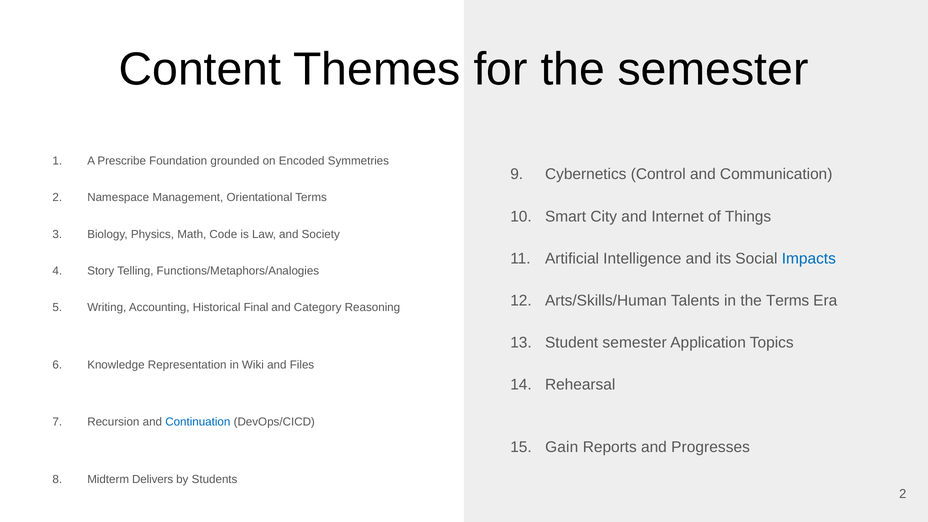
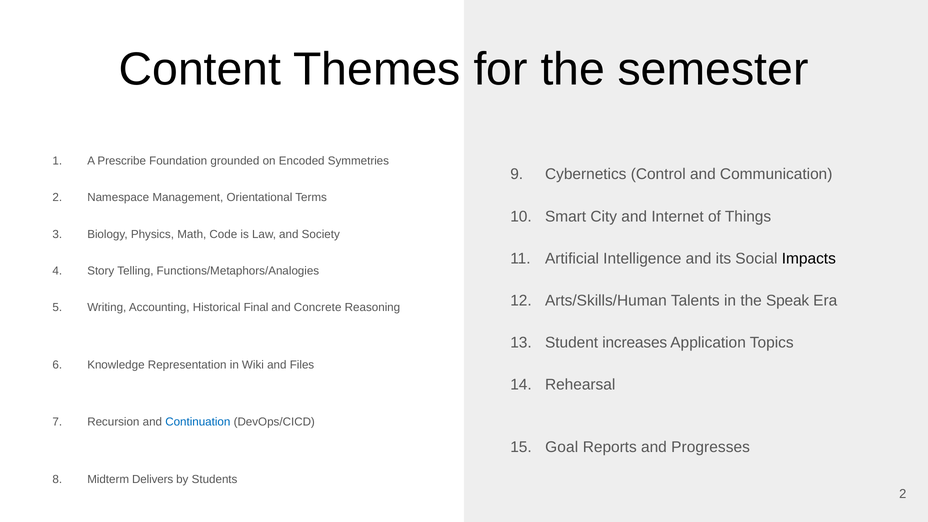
Impacts colour: blue -> black (809, 259)
the Terms: Terms -> Speak (788, 301)
Category: Category -> Concrete (318, 308)
Student semester: semester -> increases (635, 343)
Gain: Gain -> Goal (562, 447)
